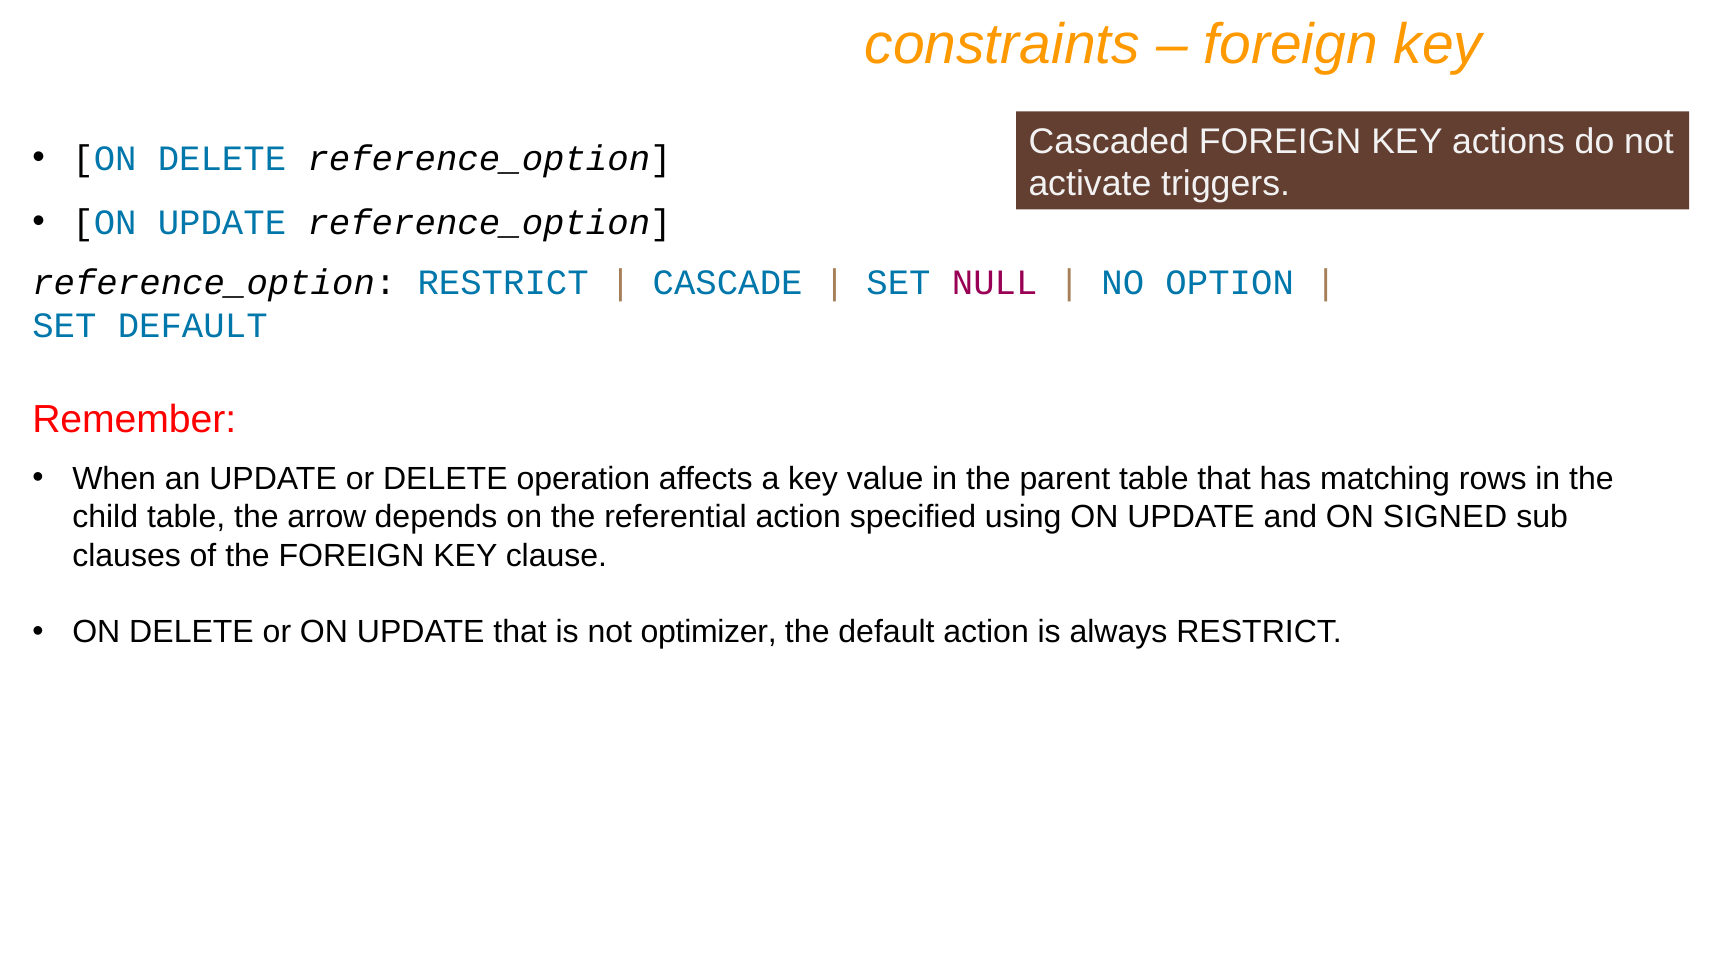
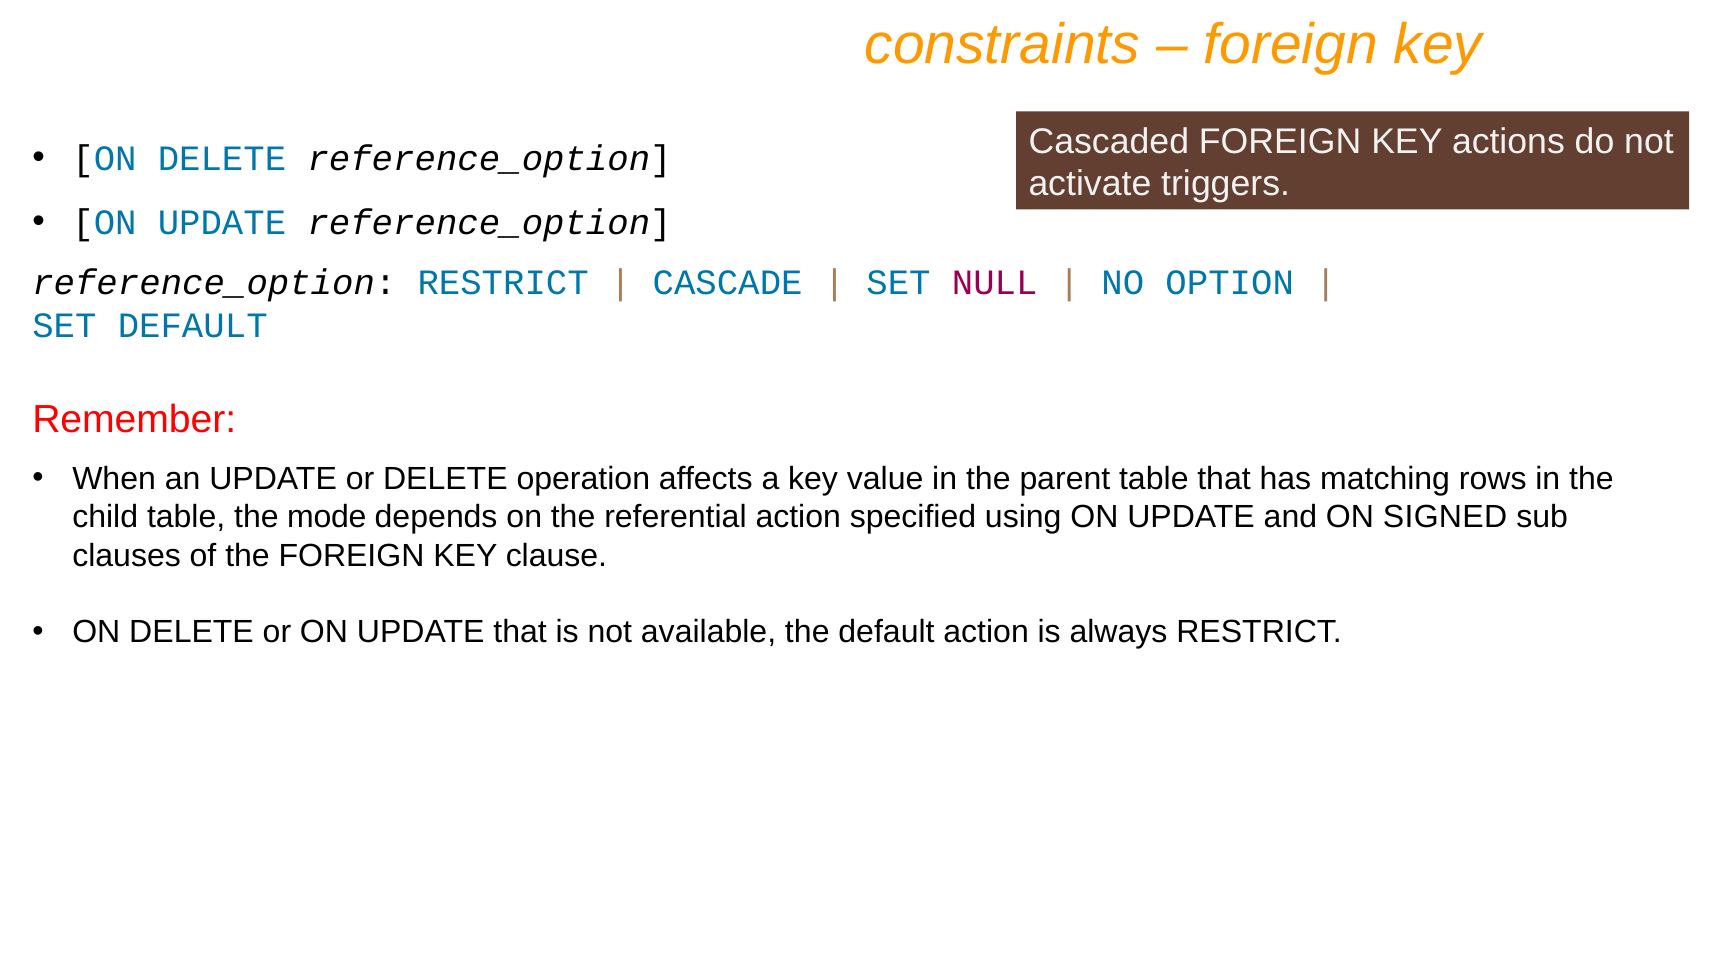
arrow: arrow -> mode (327, 517)
optimizer: optimizer -> available (709, 633)
